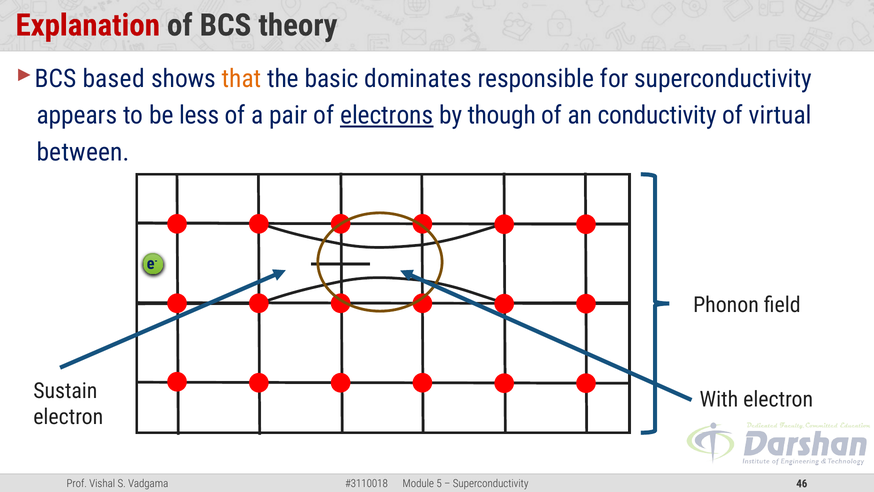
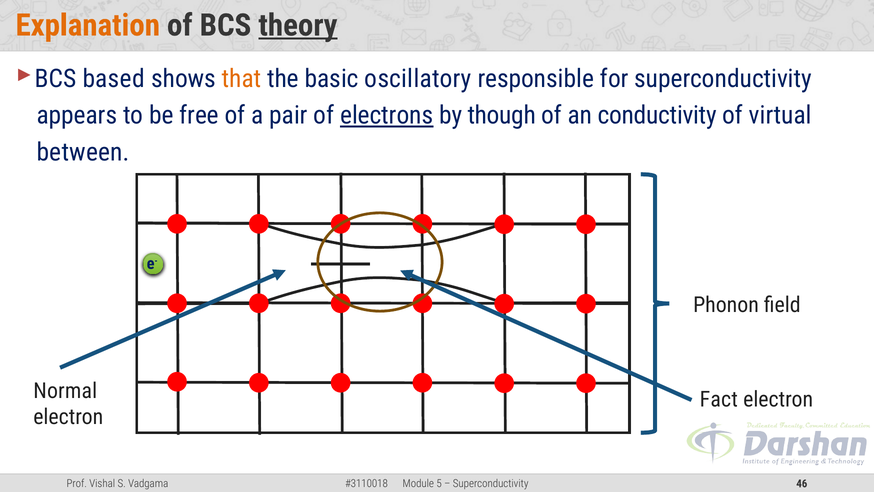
Explanation colour: red -> orange (88, 25)
theory underline: none -> present (298, 25)
dominates: dominates -> oscillatory (418, 79)
less: less -> free (199, 115)
Sustain: Sustain -> Normal (65, 391)
With: With -> Fact (719, 399)
